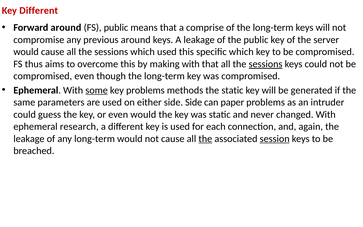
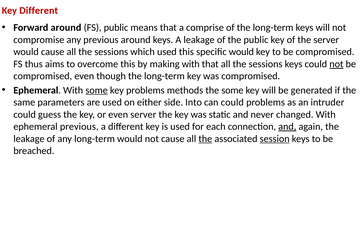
specific which: which -> would (241, 52)
sessions underline: present -> none (266, 64)
not underline: none -> present (336, 64)
the static: static -> some (232, 90)
side Side: Side -> Into (194, 102)
can paper: paper -> could (232, 102)
even would: would -> server (143, 114)
ephemeral research: research -> previous (79, 126)
and underline: none -> present (287, 126)
